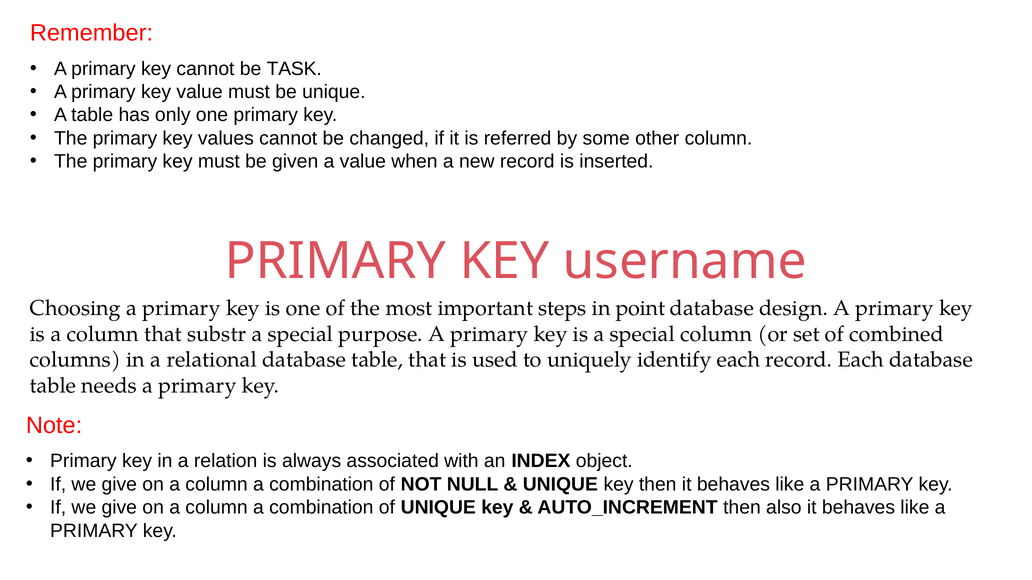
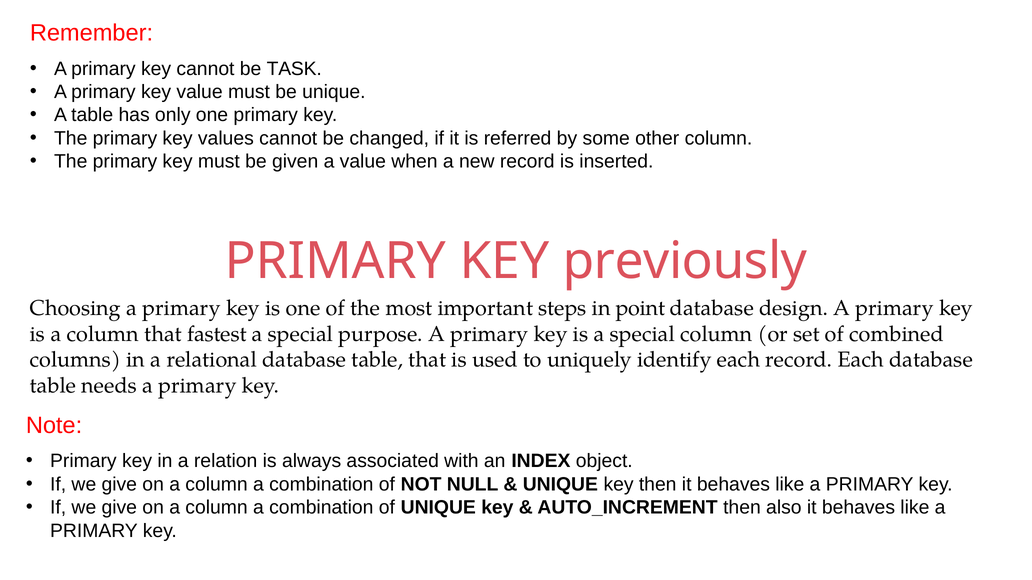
username: username -> previously (685, 262)
substr: substr -> fastest (217, 334)
